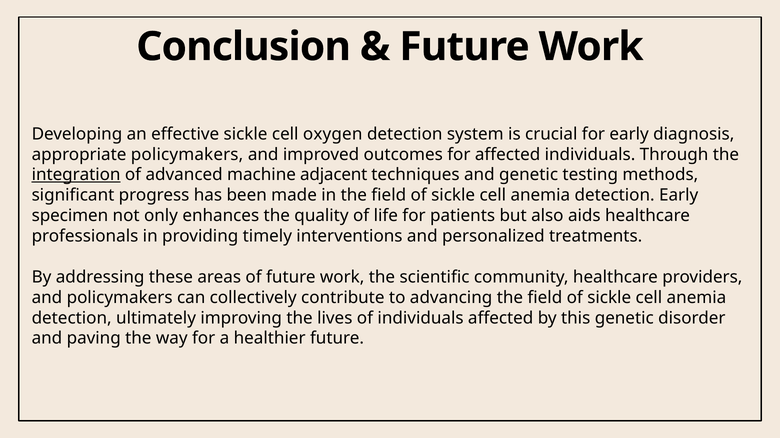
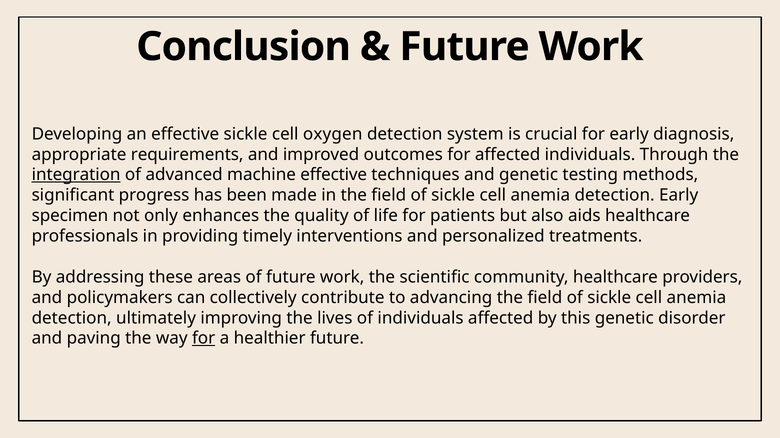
appropriate policymakers: policymakers -> requirements (187, 155)
machine adjacent: adjacent -> effective (334, 175)
for underline: none -> present (204, 339)
